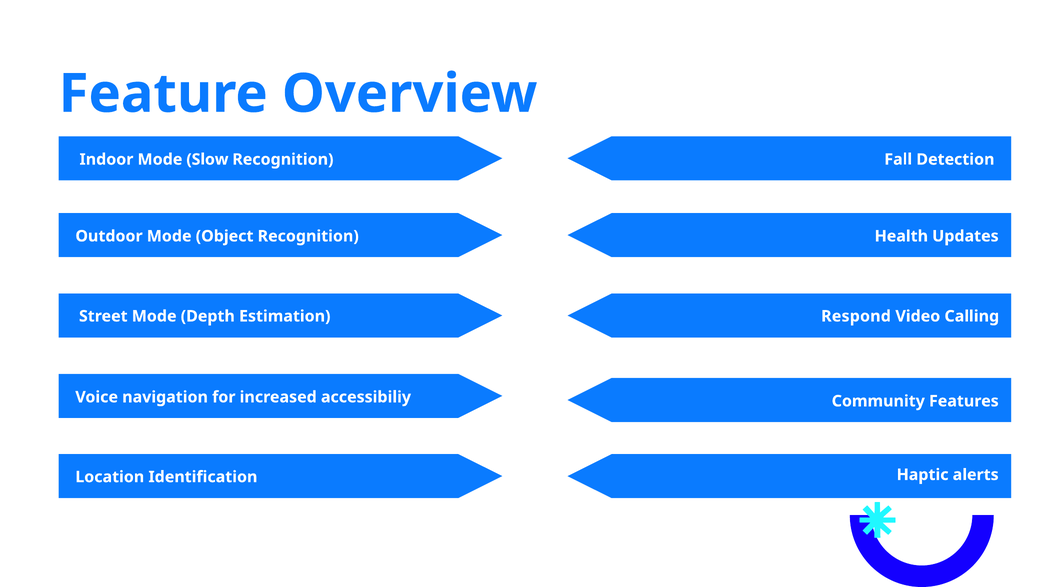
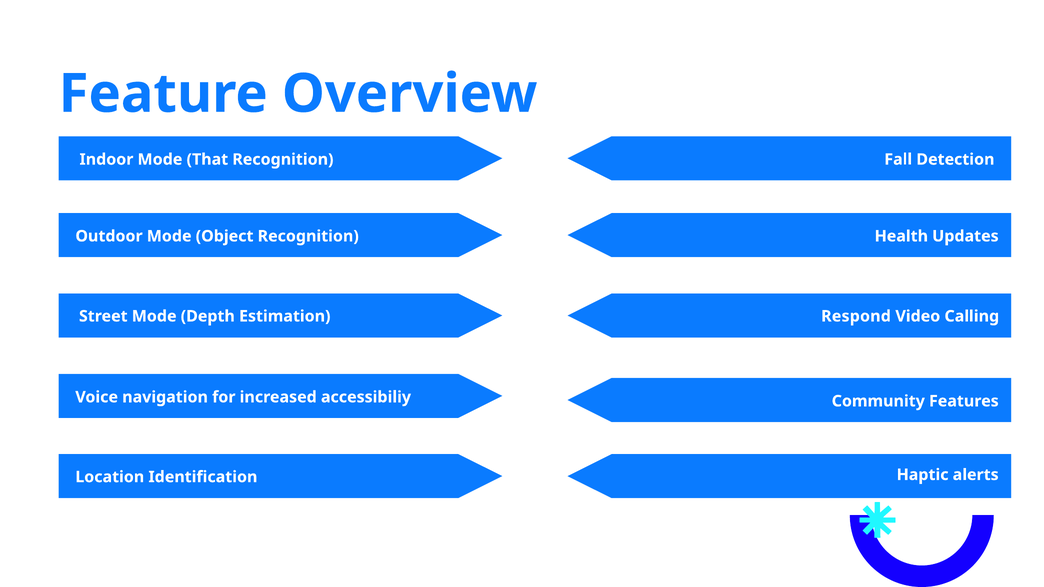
Slow: Slow -> That (207, 160)
